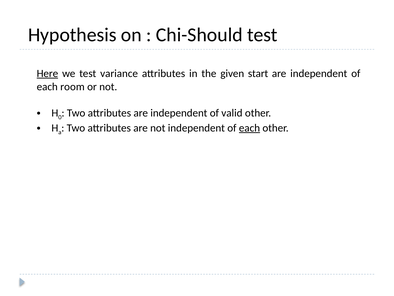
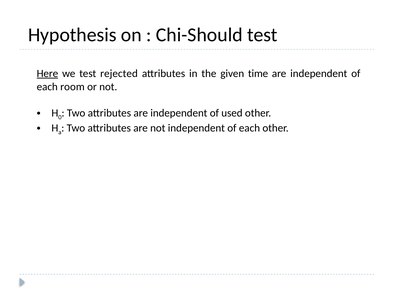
variance: variance -> rejected (119, 73)
start: start -> time (258, 73)
valid: valid -> used (232, 113)
each underline: present -> none (249, 128)
